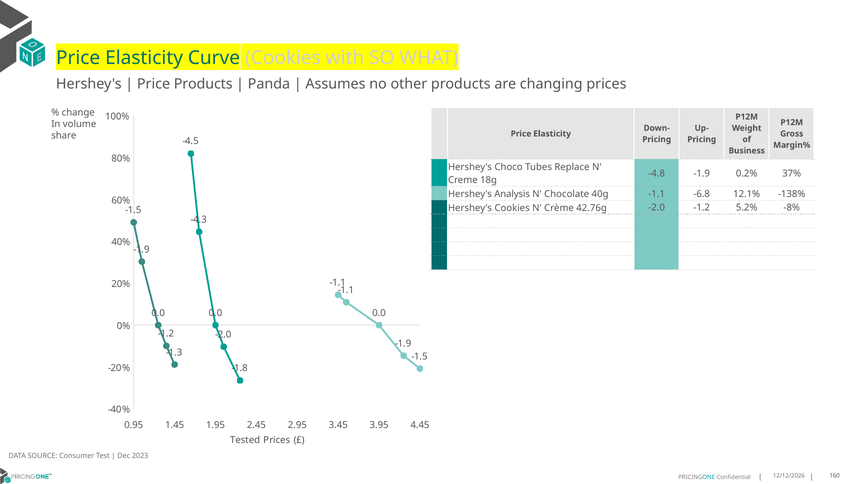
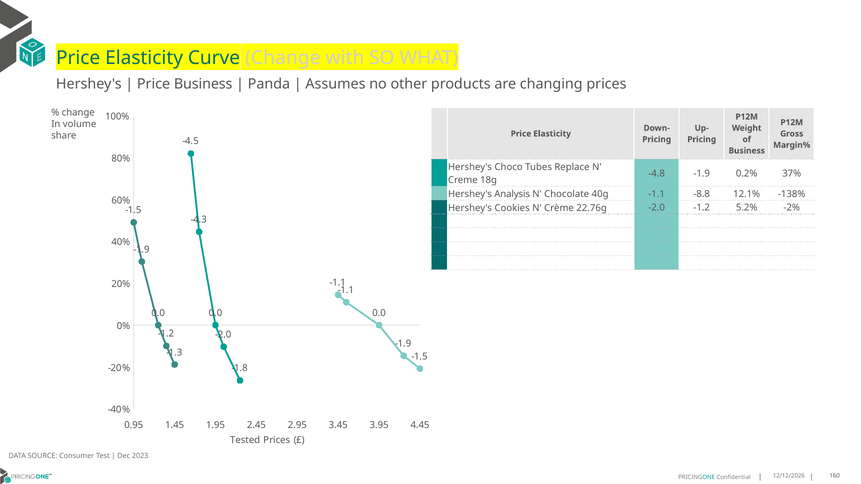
Curve Cookies: Cookies -> Change (283, 58)
Price Products: Products -> Business (203, 84)
-6.8: -6.8 -> -8.8 (702, 194)
42.76g: 42.76g -> 22.76g (592, 208)
-8%: -8% -> -2% (792, 208)
